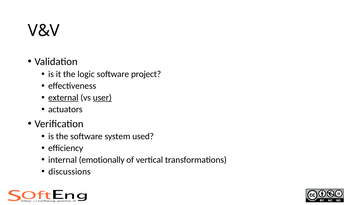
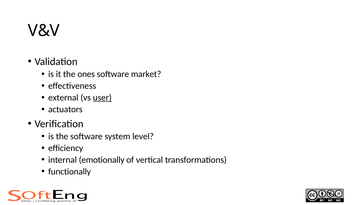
logic: logic -> ones (86, 74)
project: project -> market (146, 74)
external underline: present -> none (63, 98)
used: used -> level (143, 136)
discussions: discussions -> functionally (70, 171)
